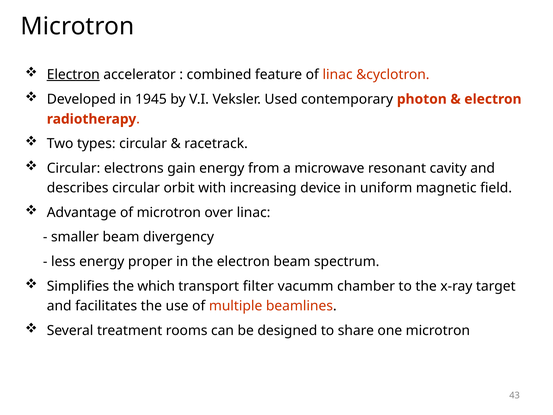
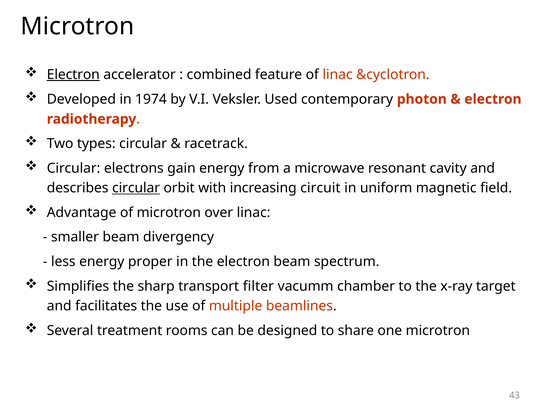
1945: 1945 -> 1974 (151, 99)
circular underline: none -> present (136, 188)
device: device -> circuit (320, 188)
which: which -> sharp (156, 286)
